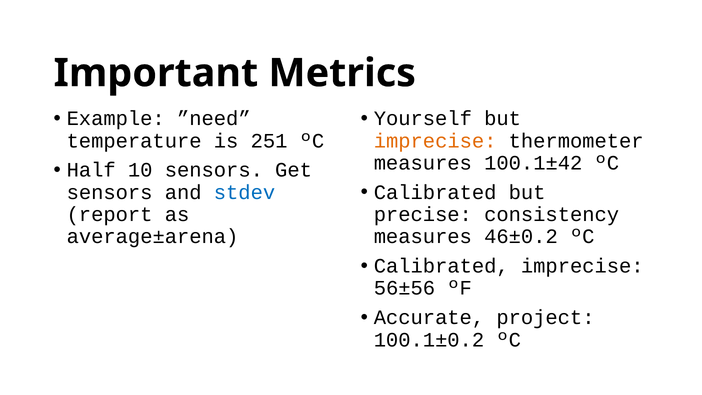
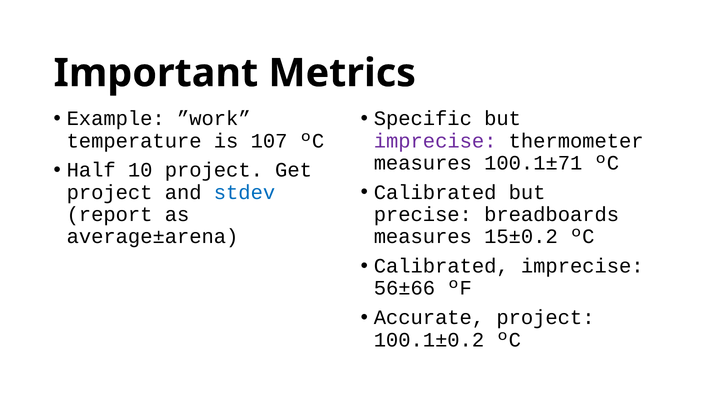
”need: ”need -> ”work (214, 119)
Yourself: Yourself -> Specific (423, 119)
251: 251 -> 107 (269, 141)
imprecise colour: orange -> purple (435, 141)
100.1±42: 100.1±42 -> 100.1±71 (533, 163)
10 sensors: sensors -> project (214, 170)
sensors: sensors -> project (110, 192)
consistency: consistency -> breadboards (552, 214)
46±0.2: 46±0.2 -> 15±0.2 (521, 237)
56±56: 56±56 -> 56±66 (404, 288)
